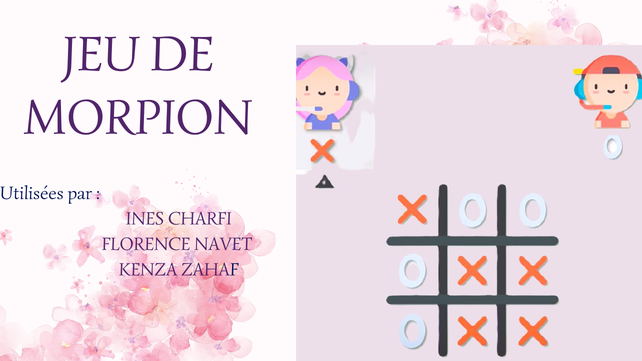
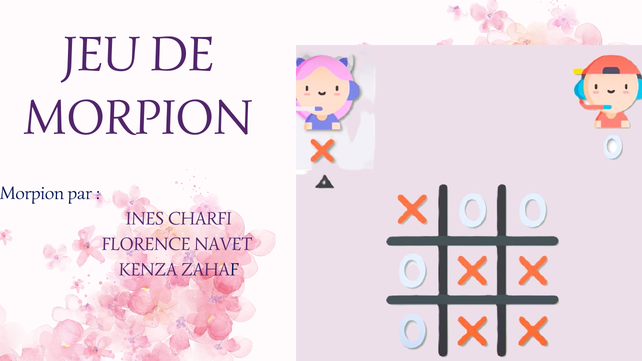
Utilisées: Utilisées -> Morpion (32, 193)
